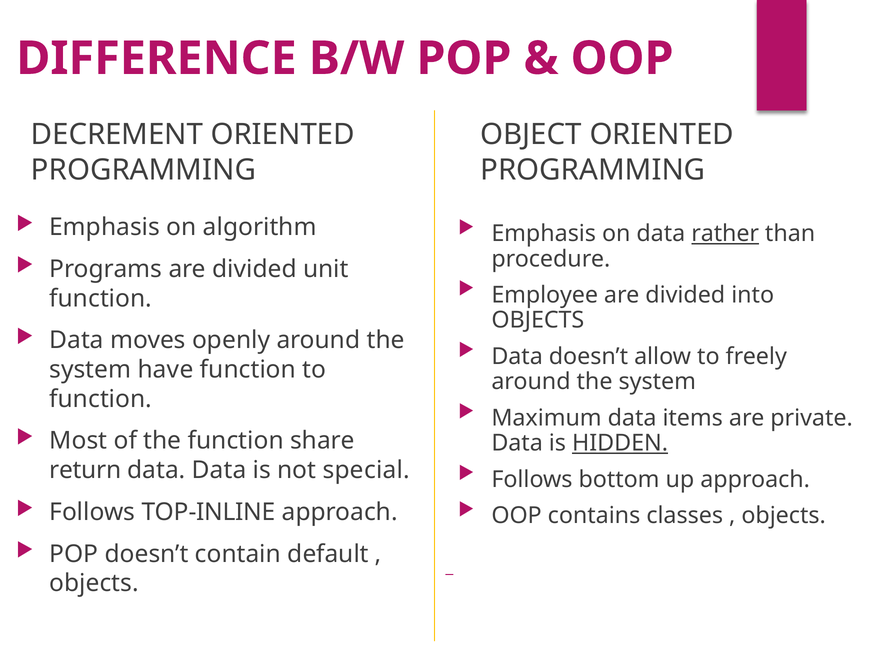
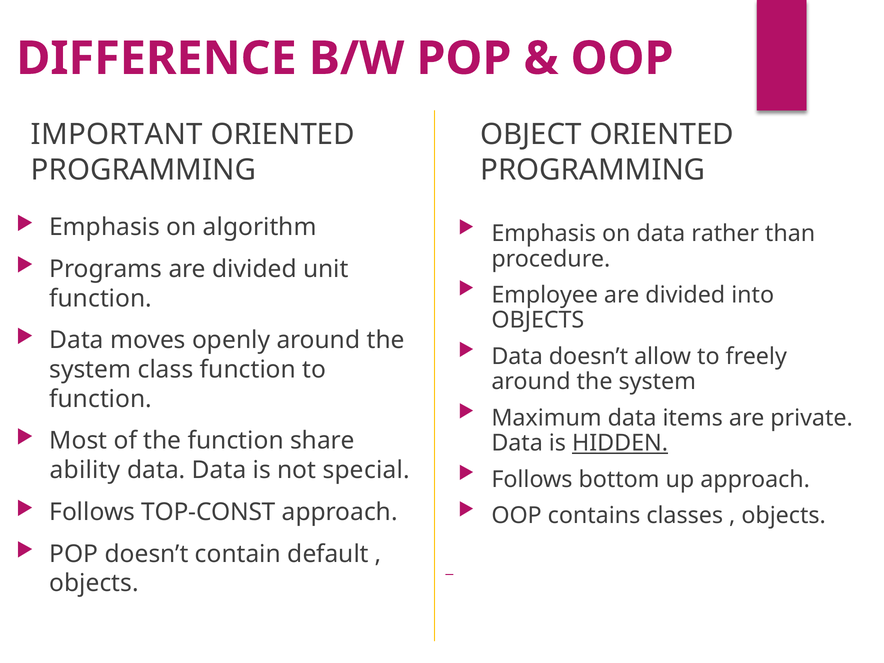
DECREMENT: DECREMENT -> IMPORTANT (117, 135)
rather underline: present -> none (725, 234)
have: have -> class (166, 370)
return: return -> ability (85, 470)
TOP-INLINE: TOP-INLINE -> TOP-CONST (209, 512)
